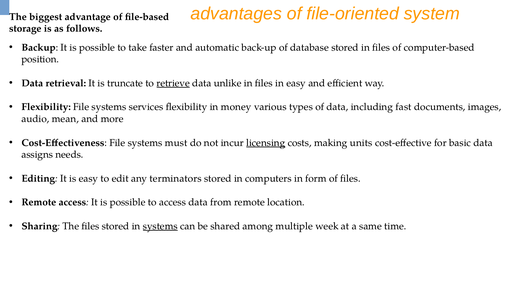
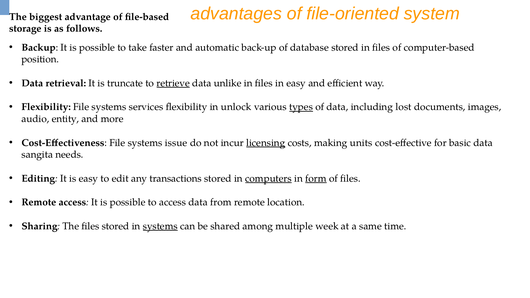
money: money -> unlock (236, 107)
types underline: none -> present (301, 107)
fast: fast -> lost (404, 107)
mean: mean -> entity (65, 119)
must: must -> issue (176, 143)
assigns: assigns -> sangita (37, 155)
terminators: terminators -> transactions (176, 179)
computers underline: none -> present (268, 179)
form underline: none -> present (316, 179)
